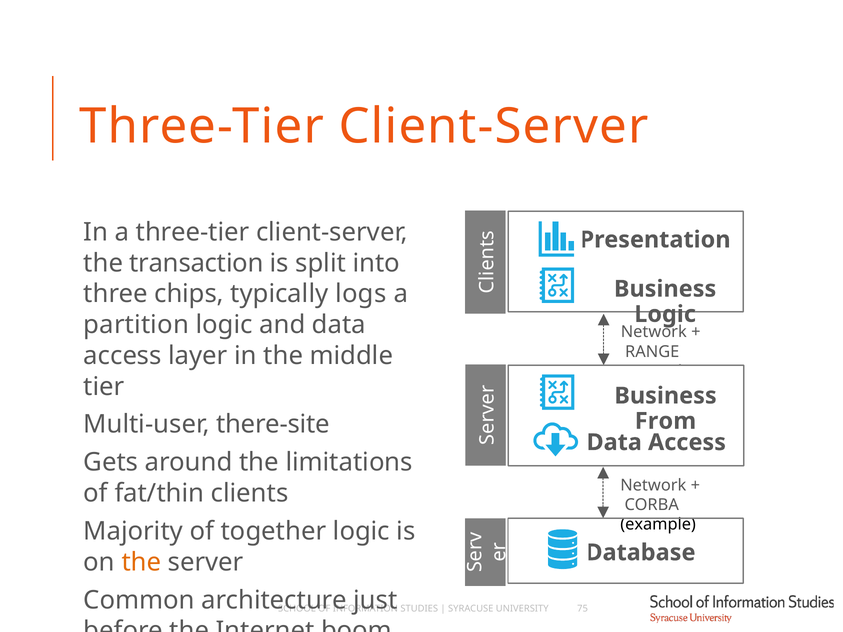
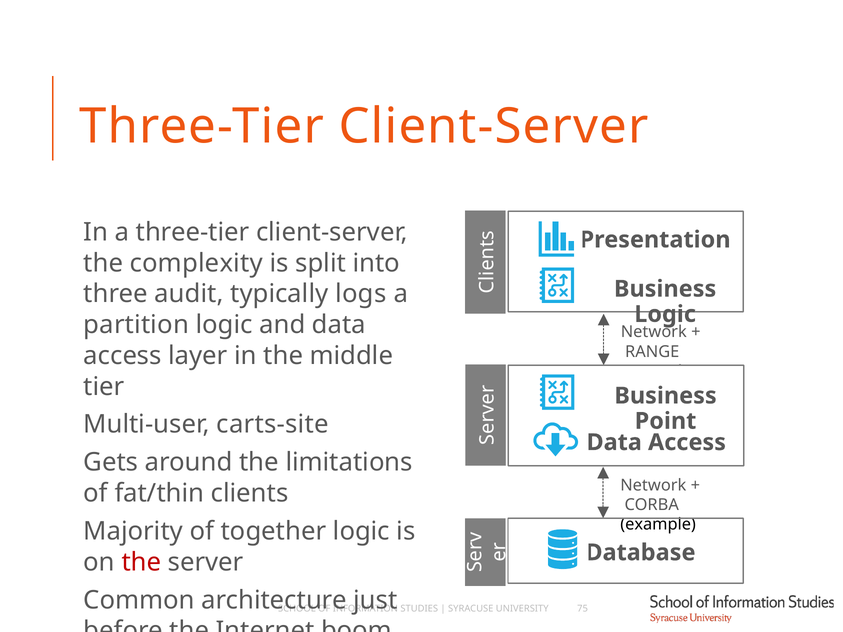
transaction: transaction -> complexity (196, 263)
chips: chips -> audit (189, 294)
From: From -> Point (666, 421)
there-site: there-site -> carts-site (273, 425)
the colour: orange -> red (141, 562)
